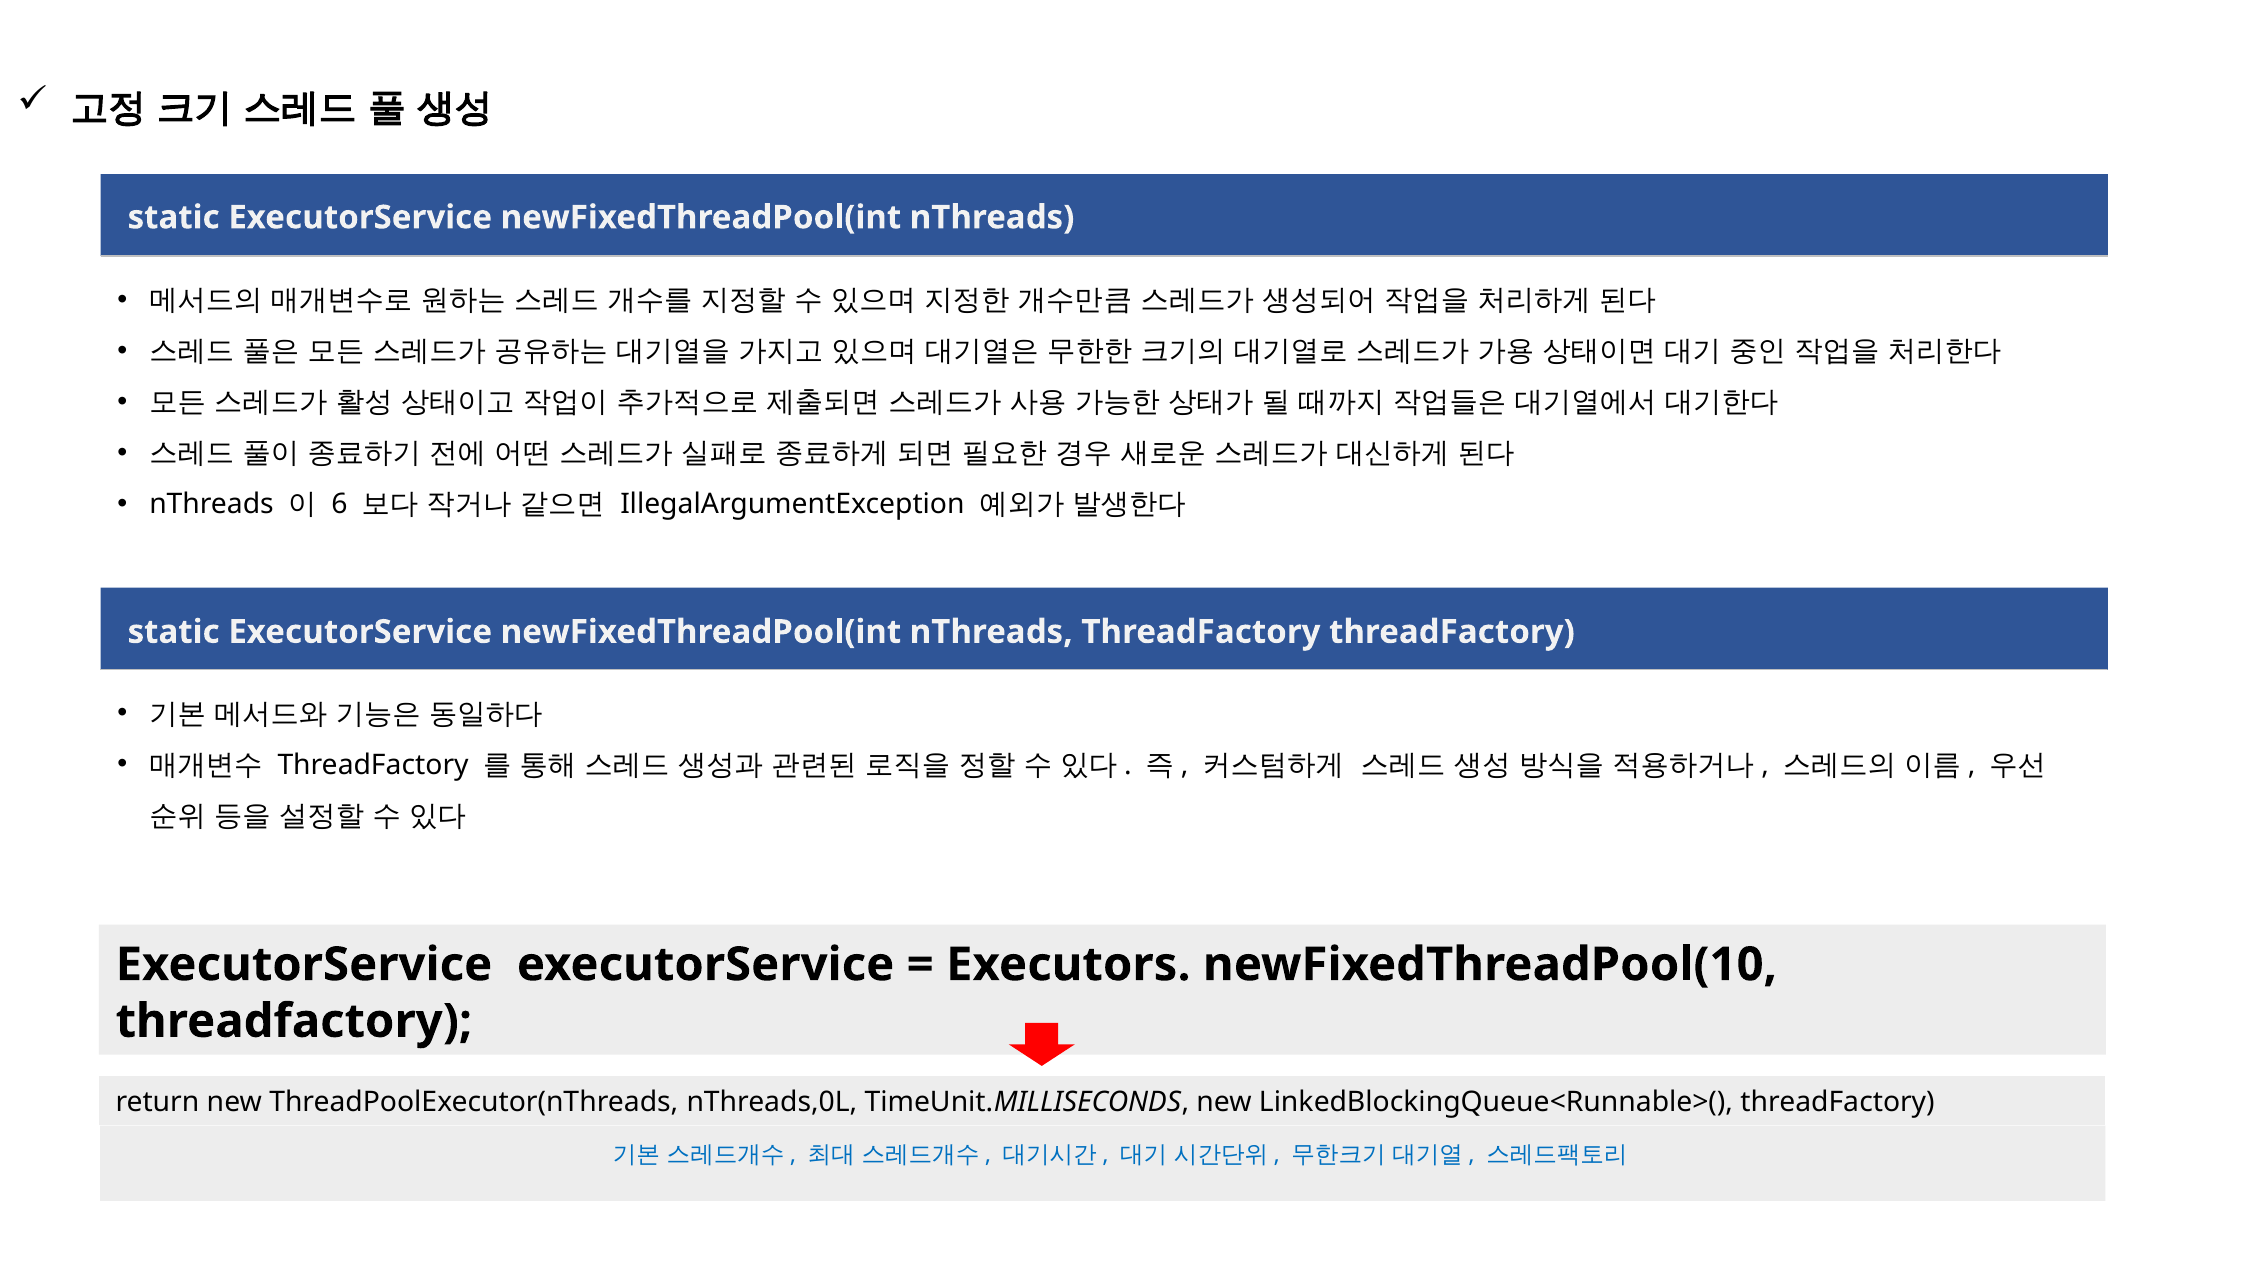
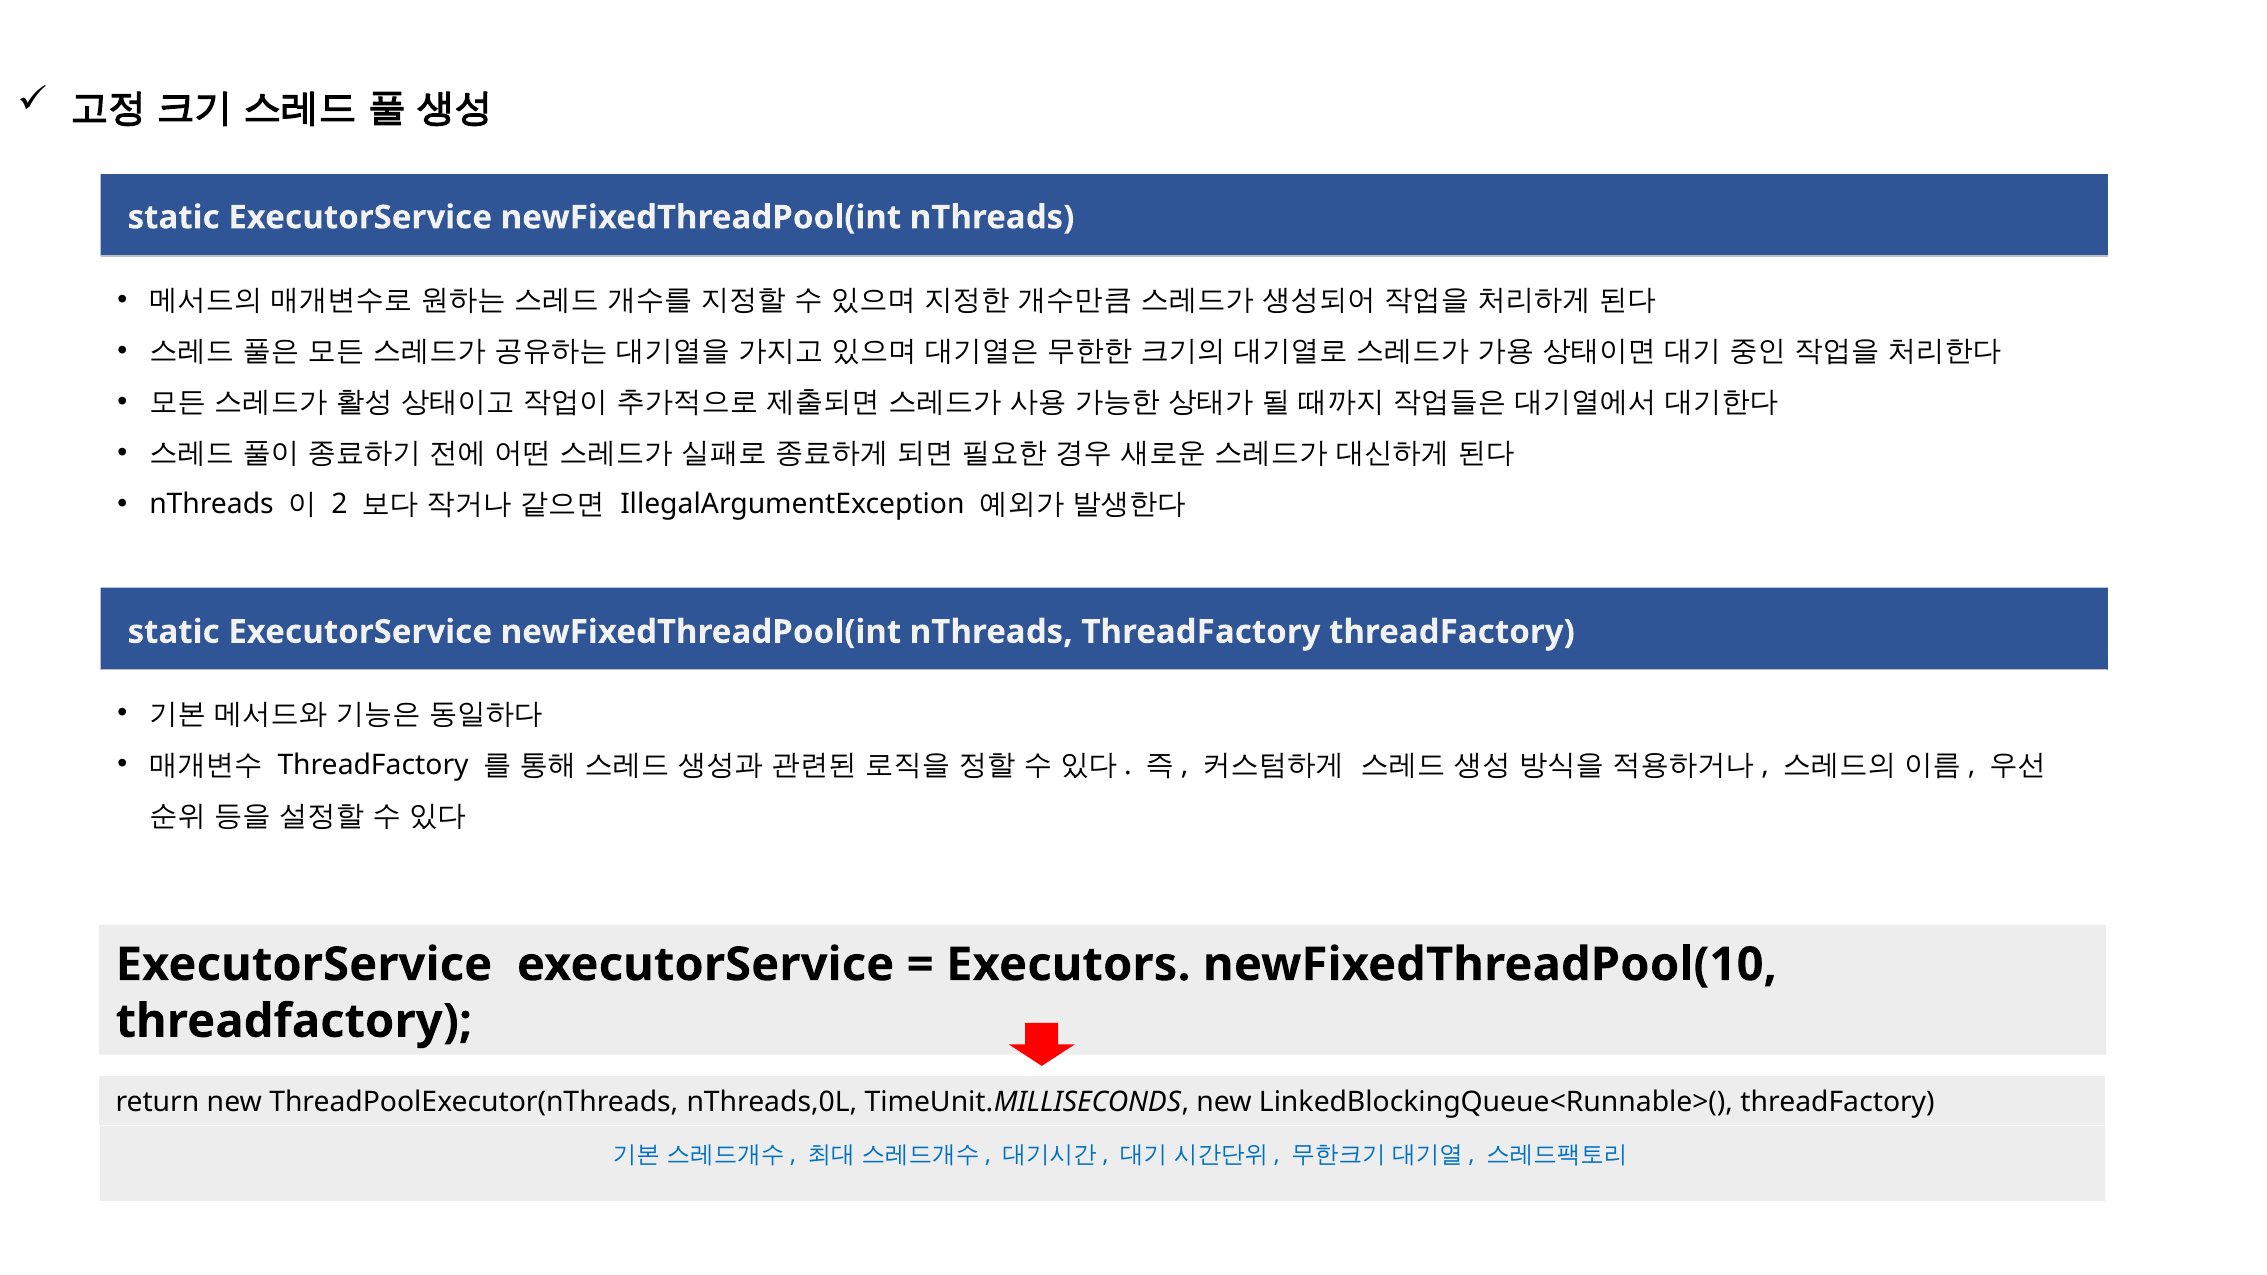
6: 6 -> 2 (340, 504)
